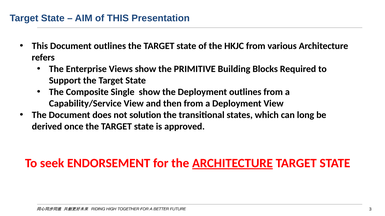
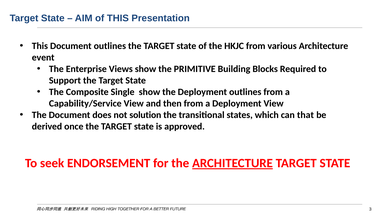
refers: refers -> event (43, 58)
long: long -> that (305, 115)
